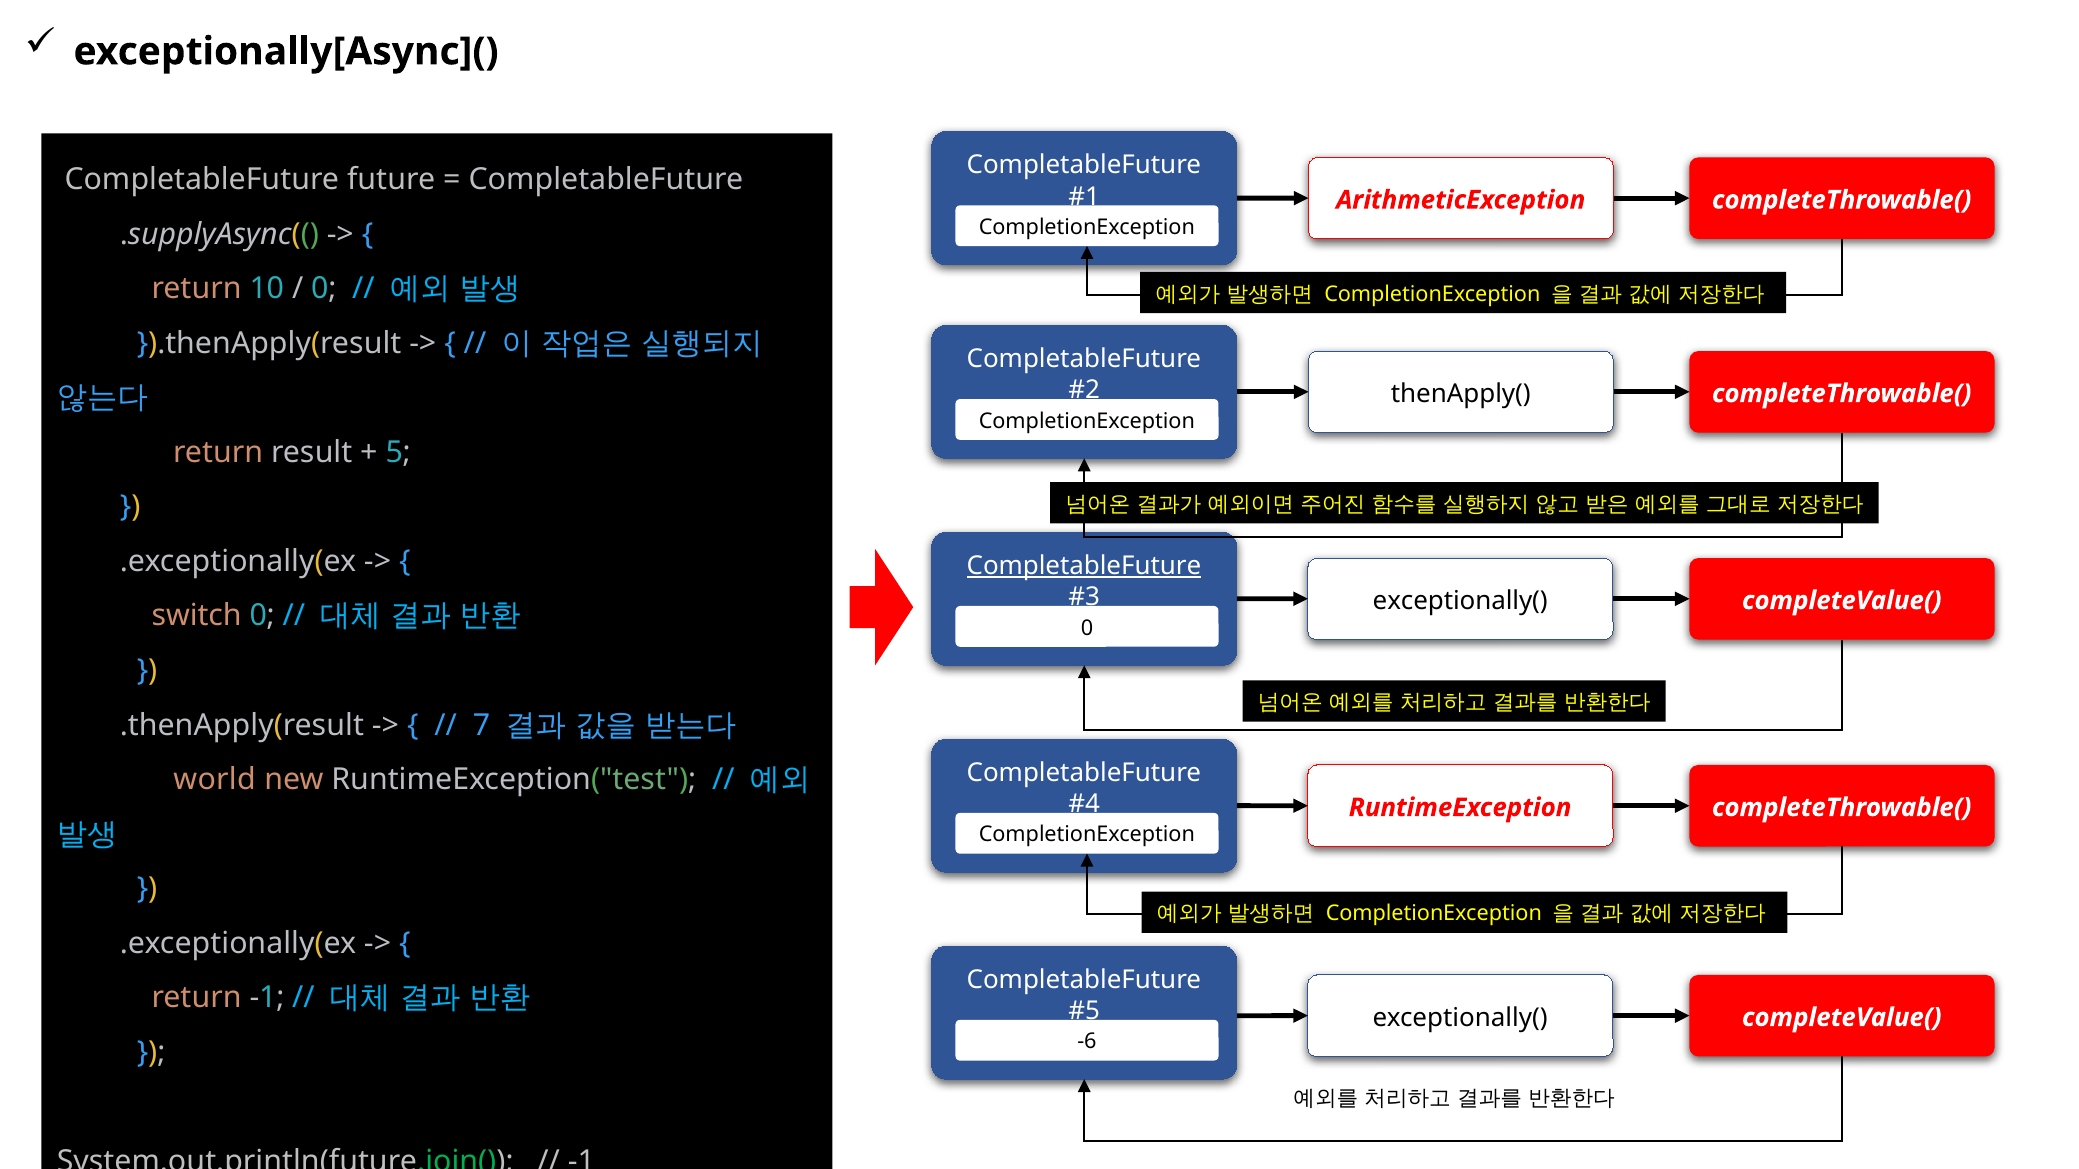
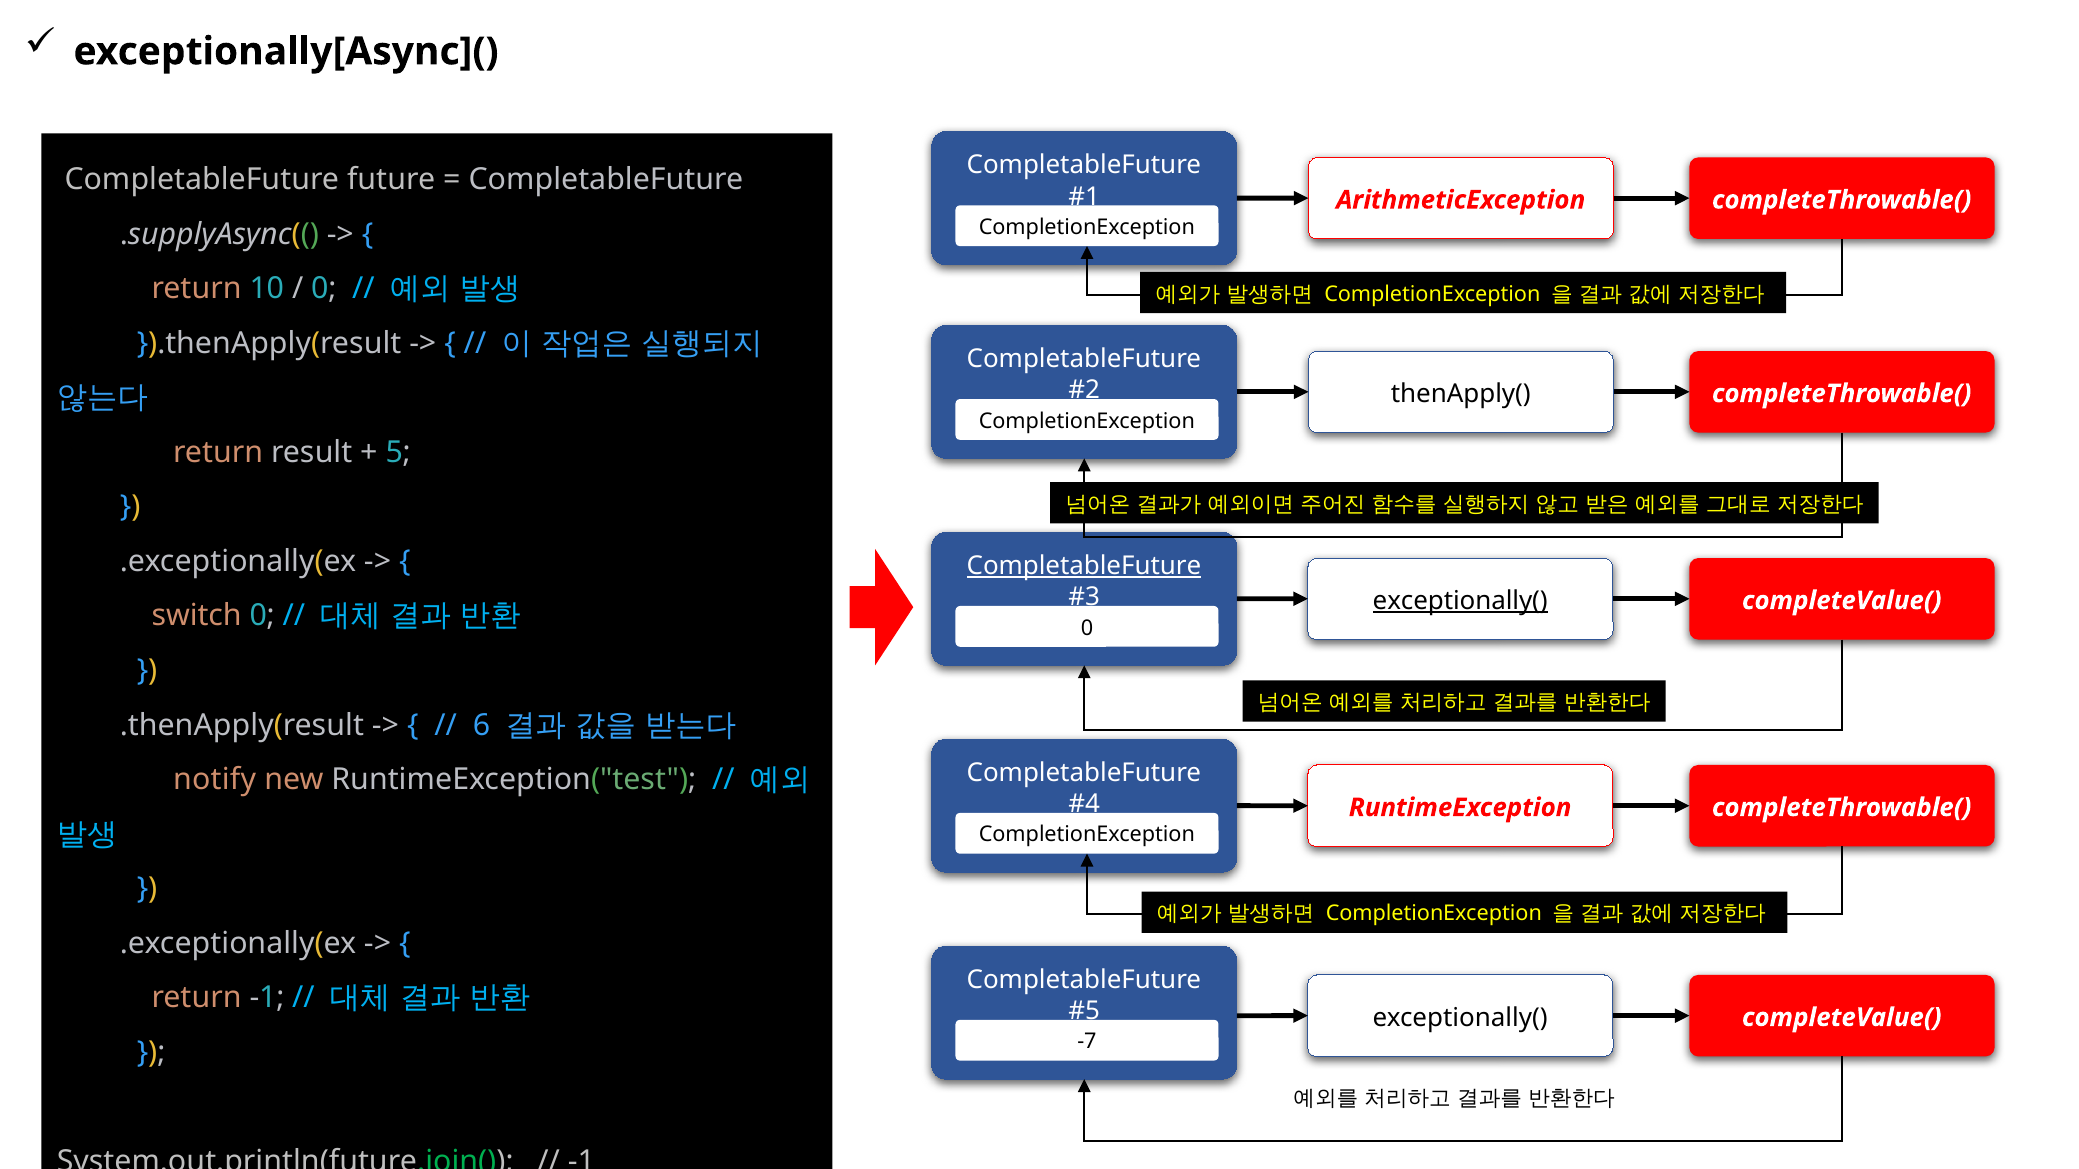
exceptionally( underline: none -> present (1460, 601)
7: 7 -> 6 (481, 725)
world: world -> notify (215, 780)
-6: -6 -> -7 (1087, 1042)
